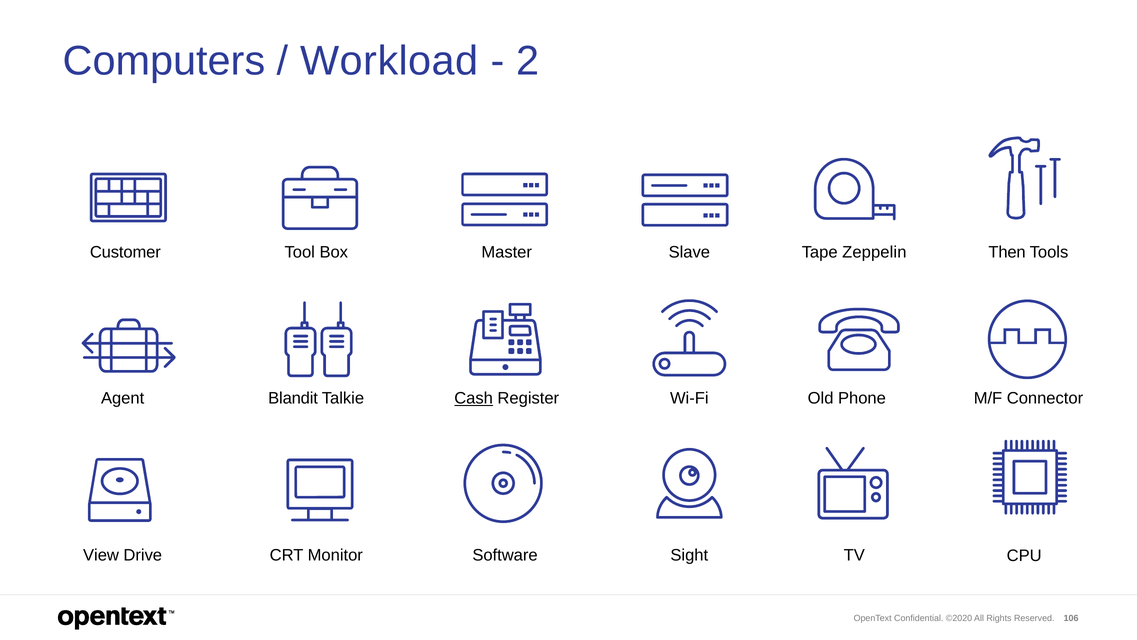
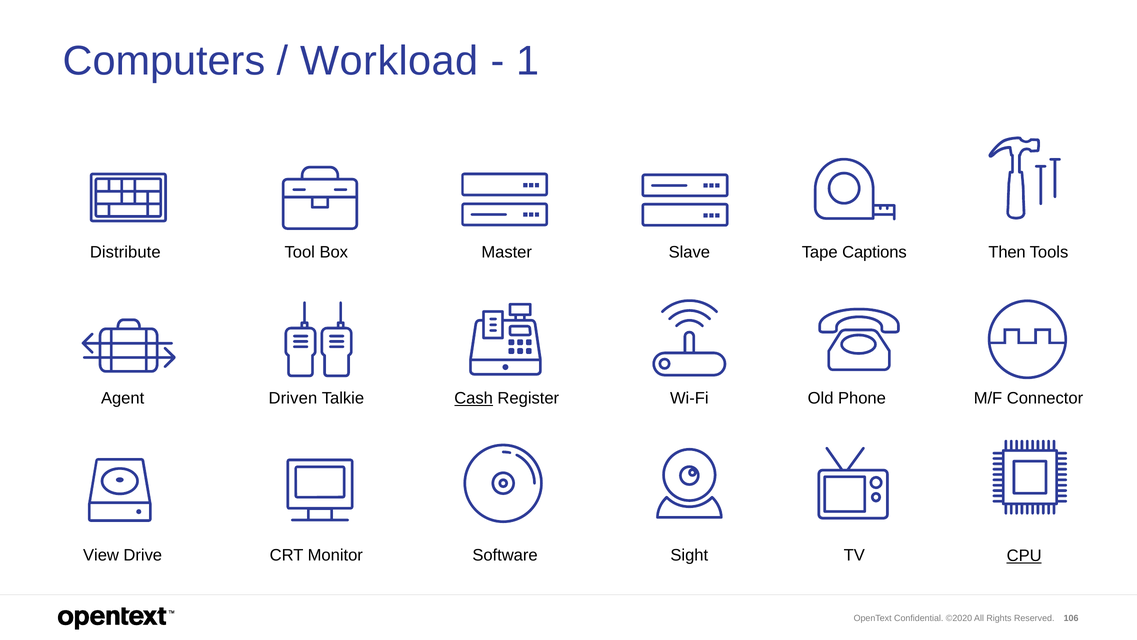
2: 2 -> 1 (528, 61)
Customer: Customer -> Distribute (125, 252)
Zeppelin: Zeppelin -> Captions (874, 252)
Blandit: Blandit -> Driven (293, 398)
CPU underline: none -> present (1024, 555)
